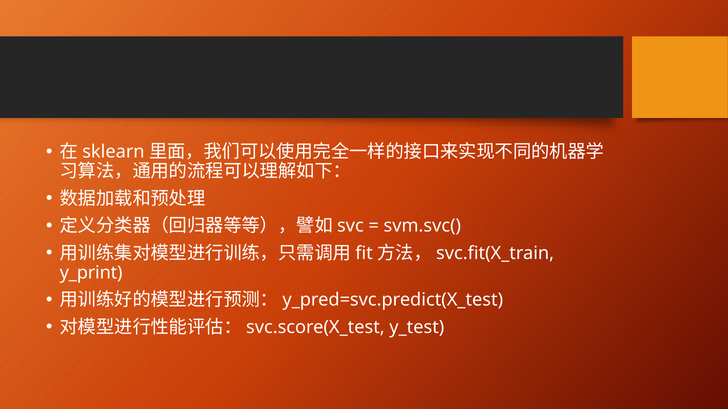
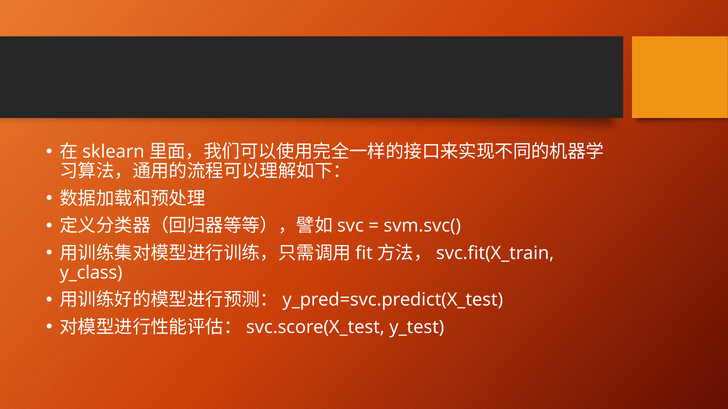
y_print: y_print -> y_class (91, 273)
